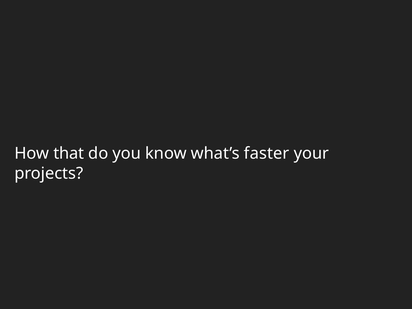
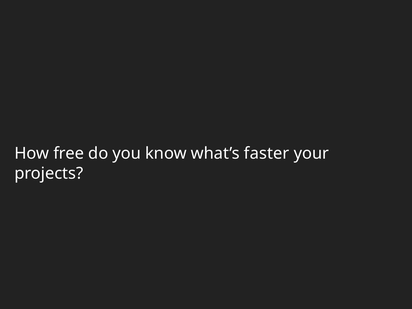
that: that -> free (69, 154)
